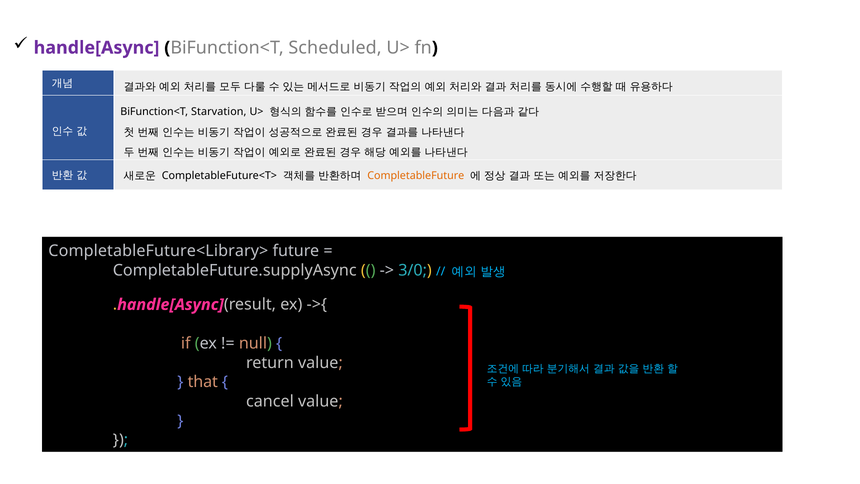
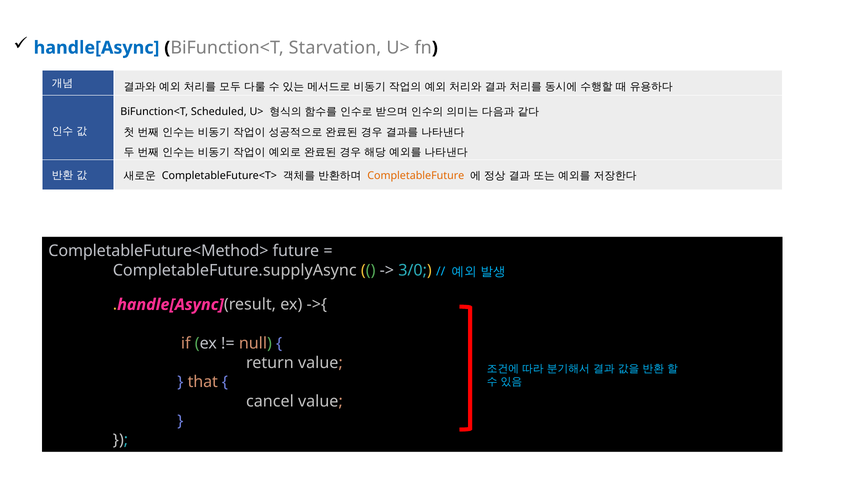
handle[Async colour: purple -> blue (97, 48)
Scheduled: Scheduled -> Starvation (335, 48)
Starvation: Starvation -> Scheduled (219, 112)
CompletableFuture<Library>: CompletableFuture<Library> -> CompletableFuture<Method> (158, 251)
